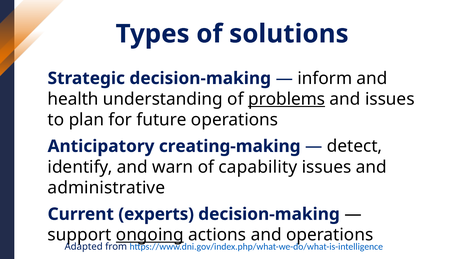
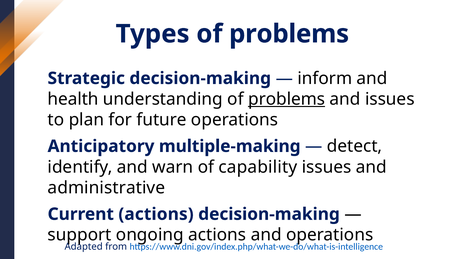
Types of solutions: solutions -> problems (289, 34)
creating-making: creating-making -> multiple-making (230, 146)
Current experts: experts -> actions (156, 214)
ongoing underline: present -> none (150, 235)
